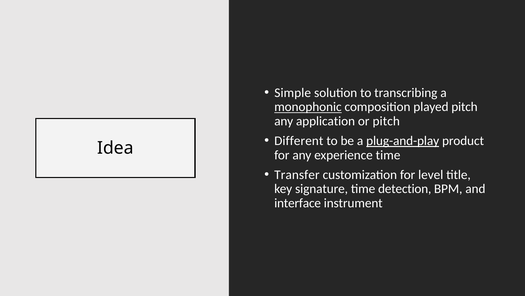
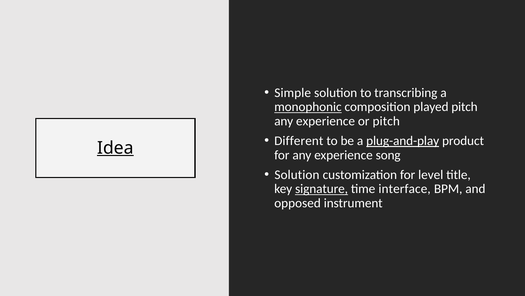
application: application -> experience (326, 121)
Idea underline: none -> present (115, 148)
experience time: time -> song (388, 155)
Transfer: Transfer -> Solution (297, 174)
signature underline: none -> present (322, 188)
detection: detection -> interface (405, 188)
interface: interface -> opposed (298, 203)
